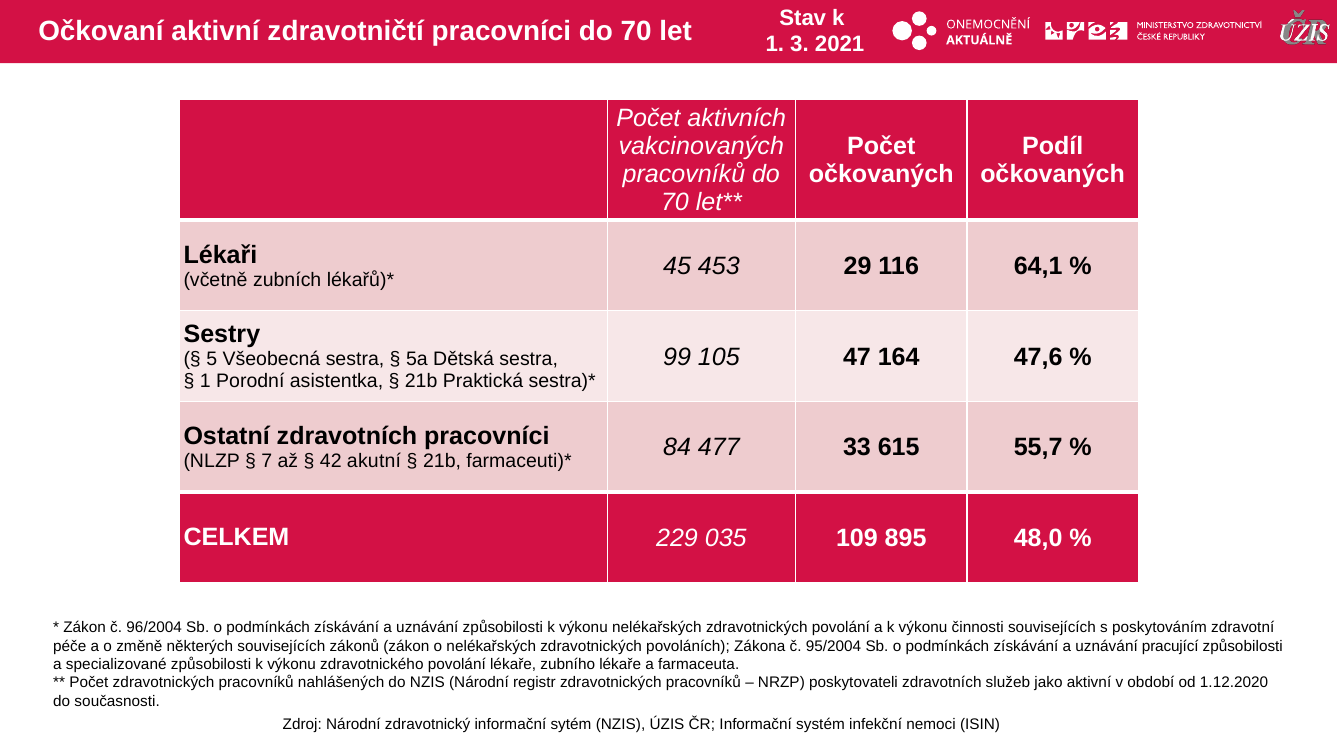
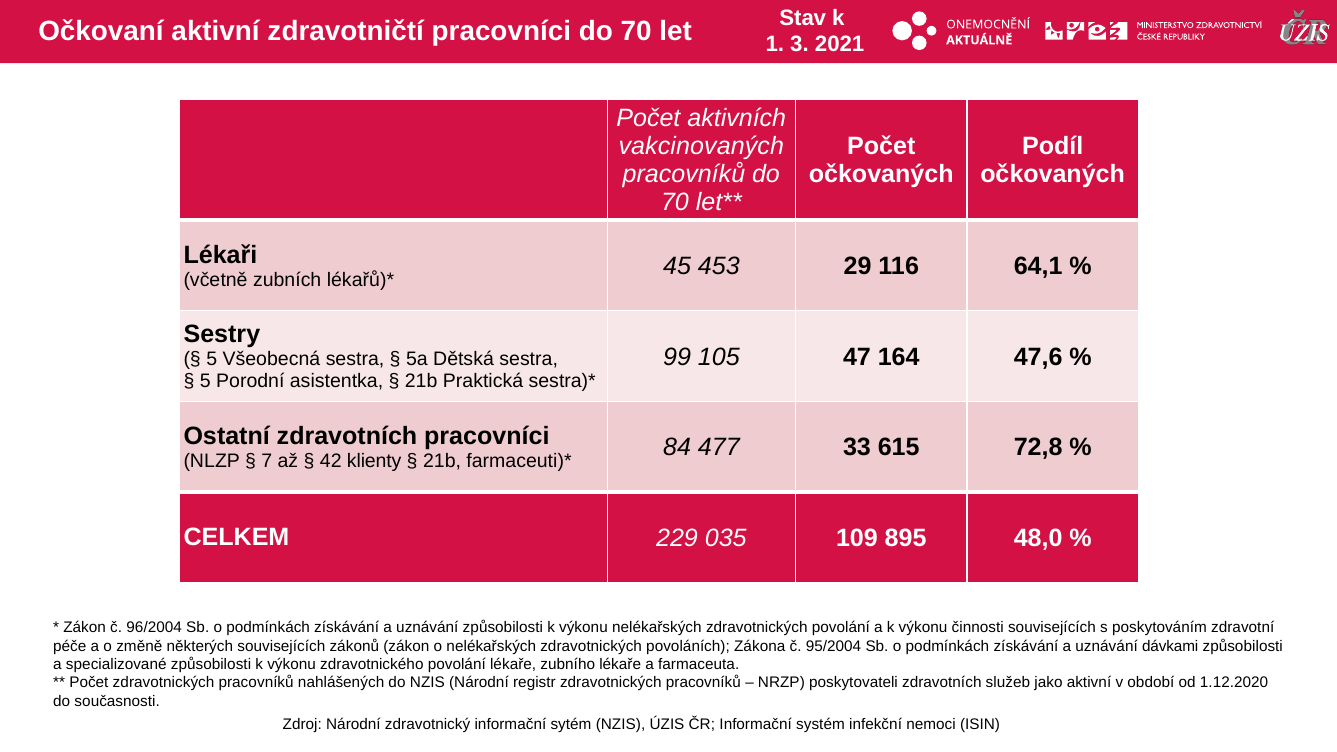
1: 1 -> 5 (205, 381)
55,7: 55,7 -> 72,8 (1038, 448)
akutní: akutní -> klienty (374, 461)
pracující: pracující -> dávkami (1170, 646)
